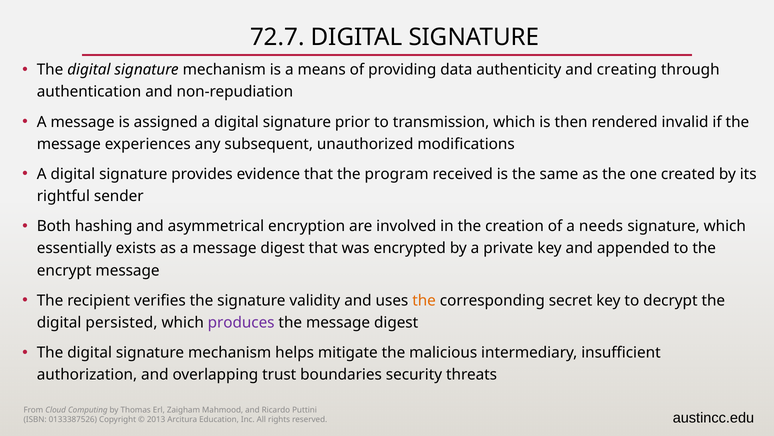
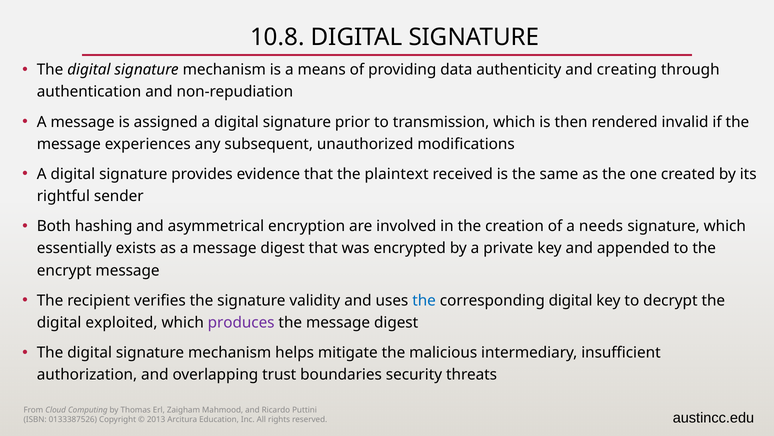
72.7: 72.7 -> 10.8 (277, 37)
program: program -> plaintext (397, 174)
the colour: orange -> blue (424, 300)
corresponding secret: secret -> digital (571, 300)
persisted: persisted -> exploited (121, 322)
